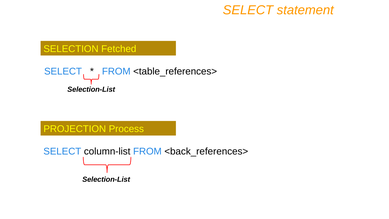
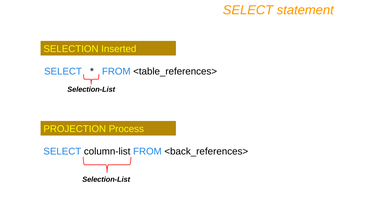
Fetched: Fetched -> Inserted (119, 49)
